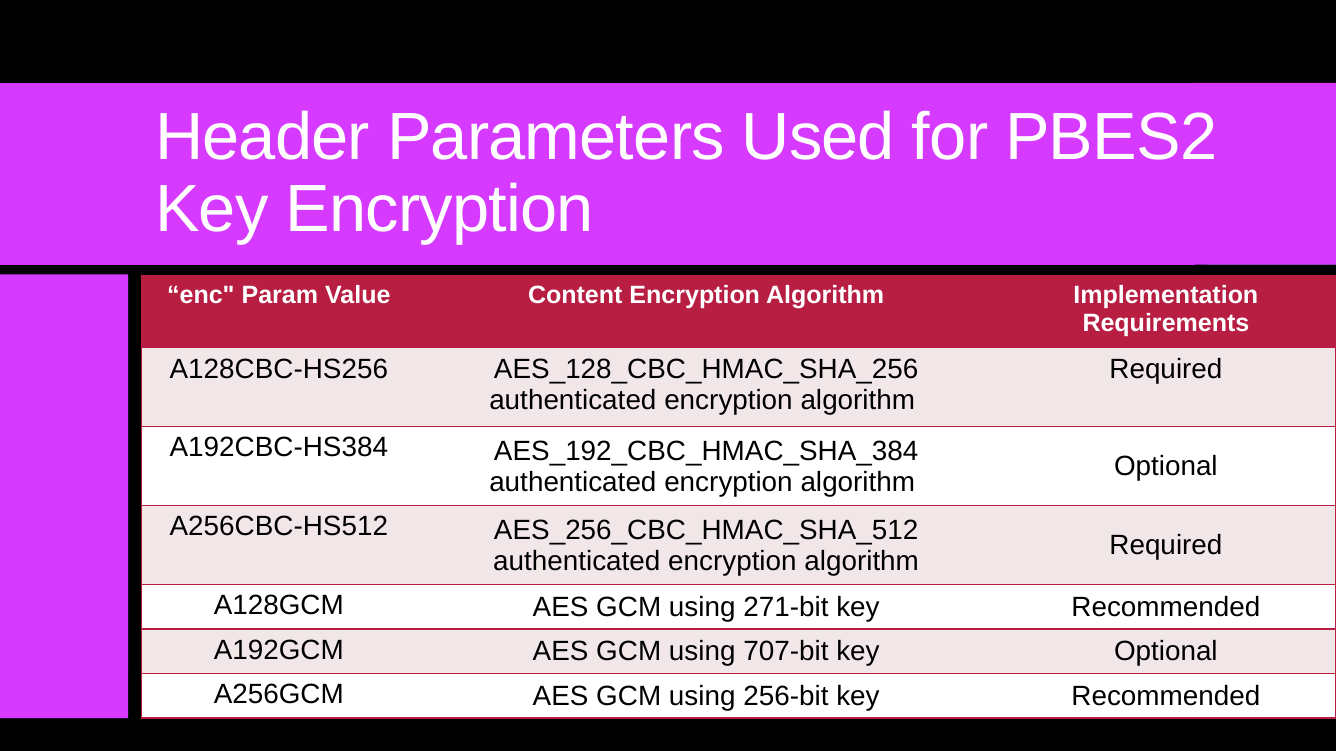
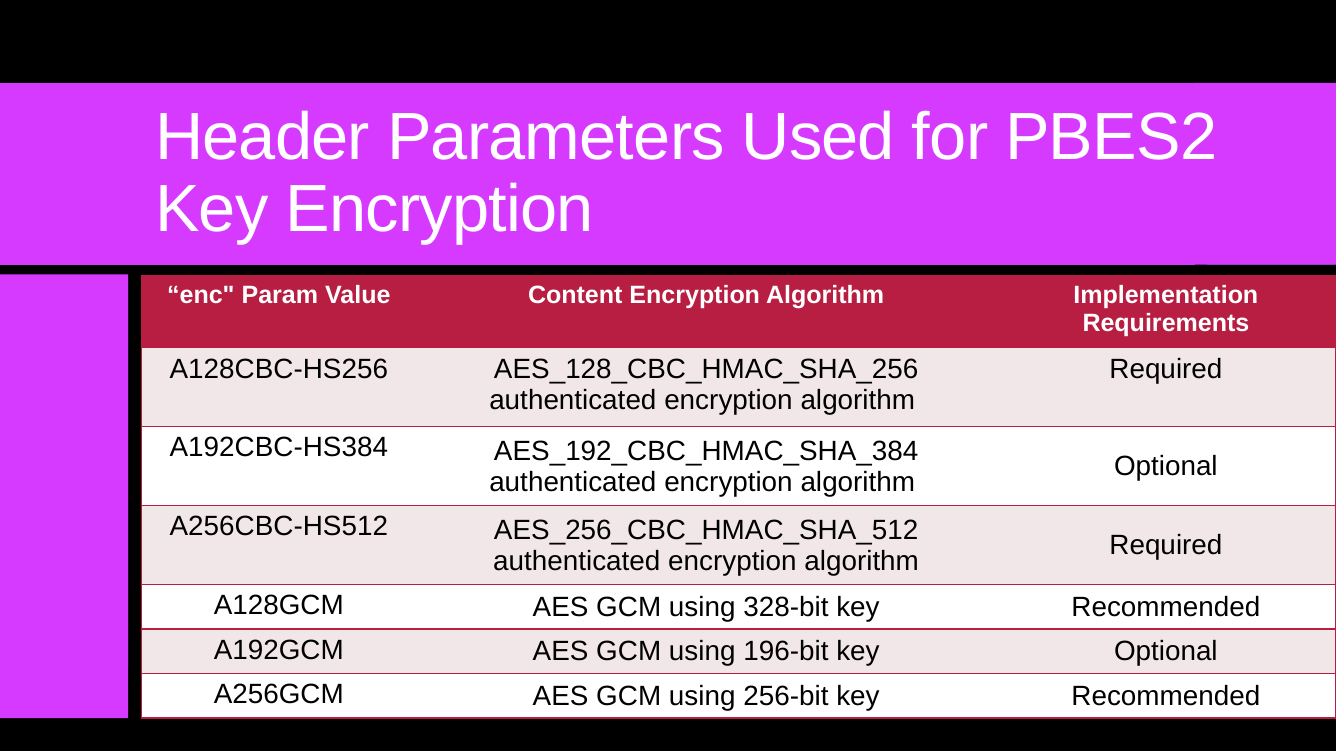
271-bit: 271-bit -> 328-bit (786, 608)
707-bit: 707-bit -> 196-bit (786, 652)
